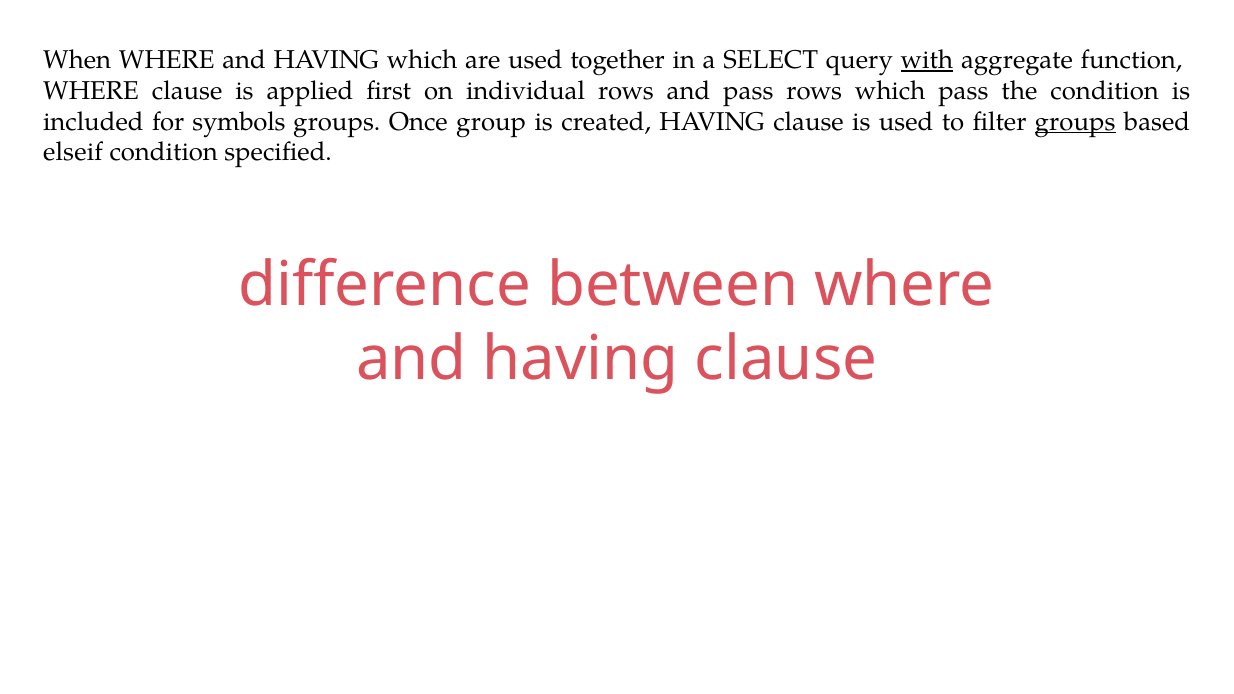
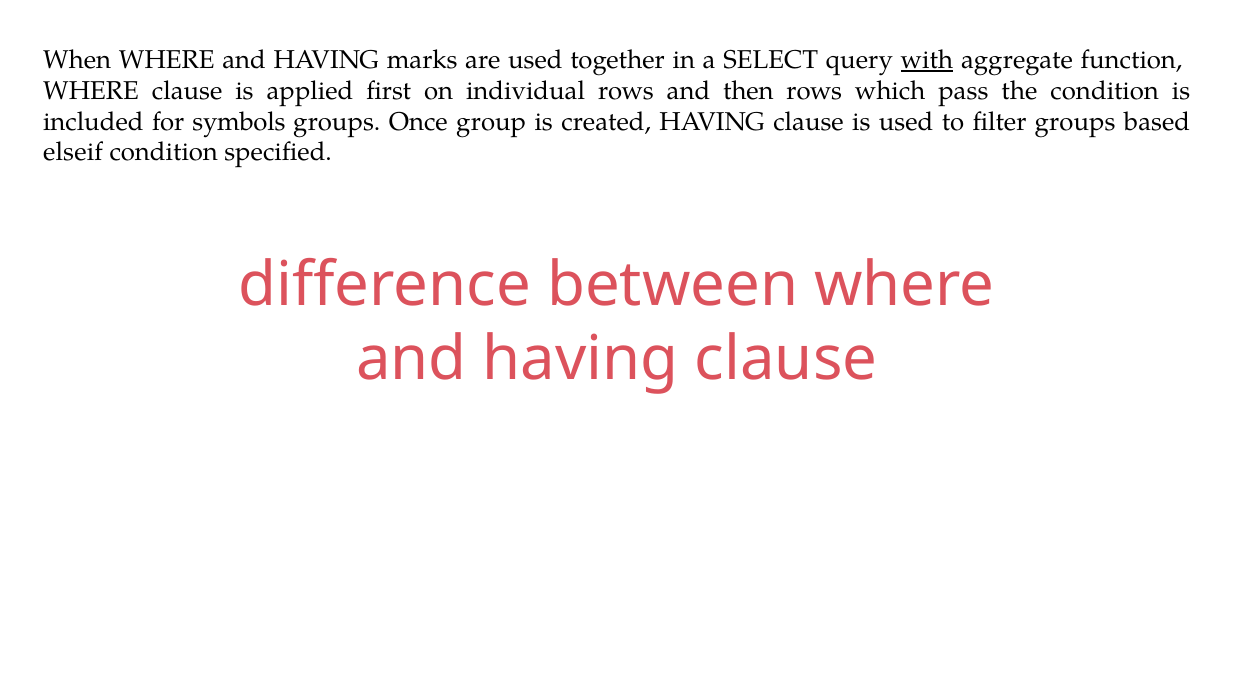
HAVING which: which -> marks (422, 60)
and pass: pass -> then (748, 91)
groups underline: present -> none (1075, 122)
